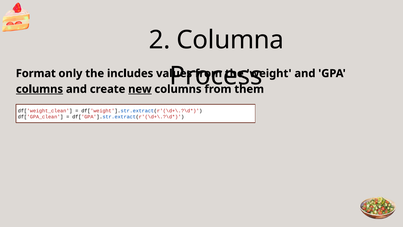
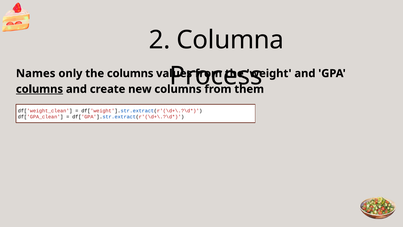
Format: Format -> Names (36, 73)
the includes: includes -> columns (130, 73)
new underline: present -> none (140, 89)
